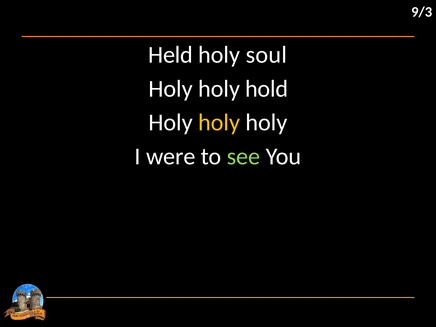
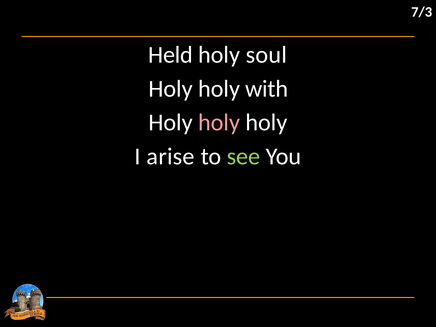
9/3: 9/3 -> 7/3 (422, 12)
hold: hold -> with (267, 89)
holy colour: yellow -> pink (219, 123)
were: were -> arise (171, 157)
